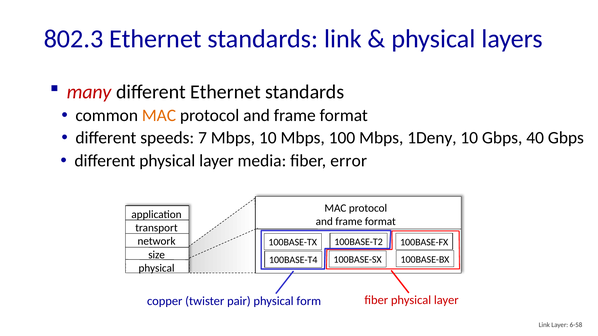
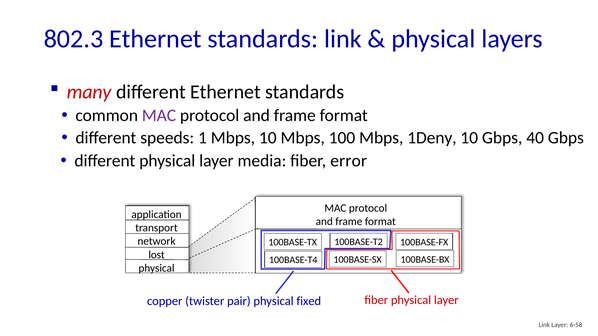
MAC colour: orange -> purple (159, 116)
7: 7 -> 1 (203, 138)
size: size -> lost (157, 255)
form: form -> fixed (309, 302)
